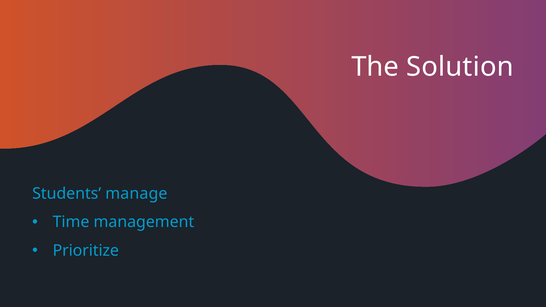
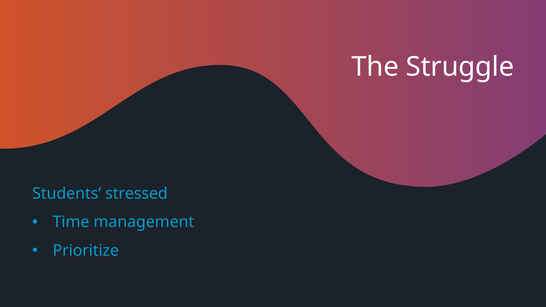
Solution: Solution -> Struggle (460, 67)
manage: manage -> stressed (136, 194)
